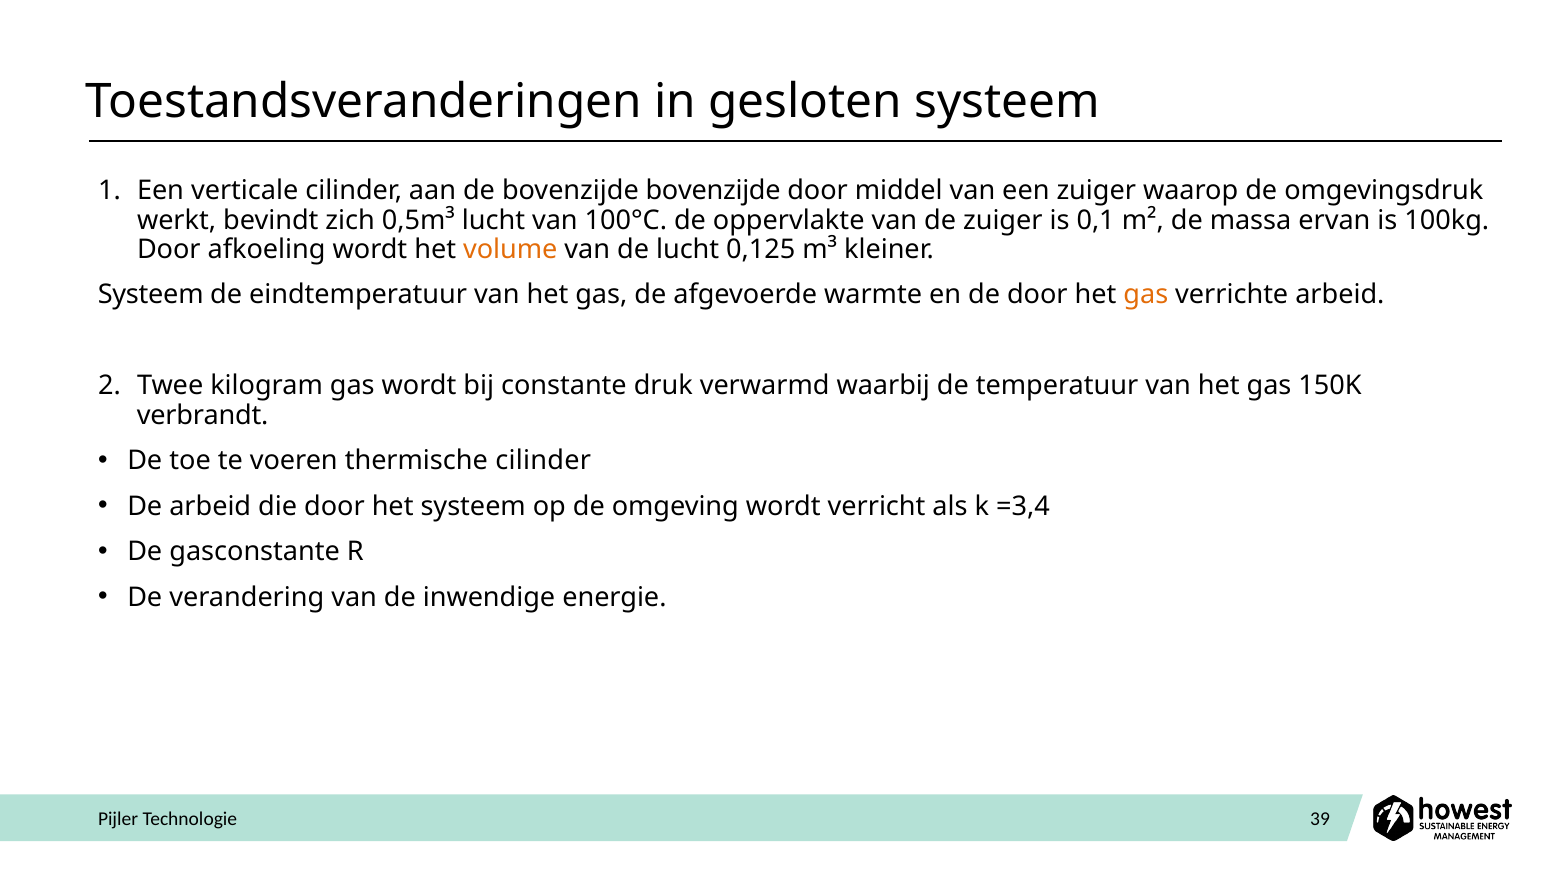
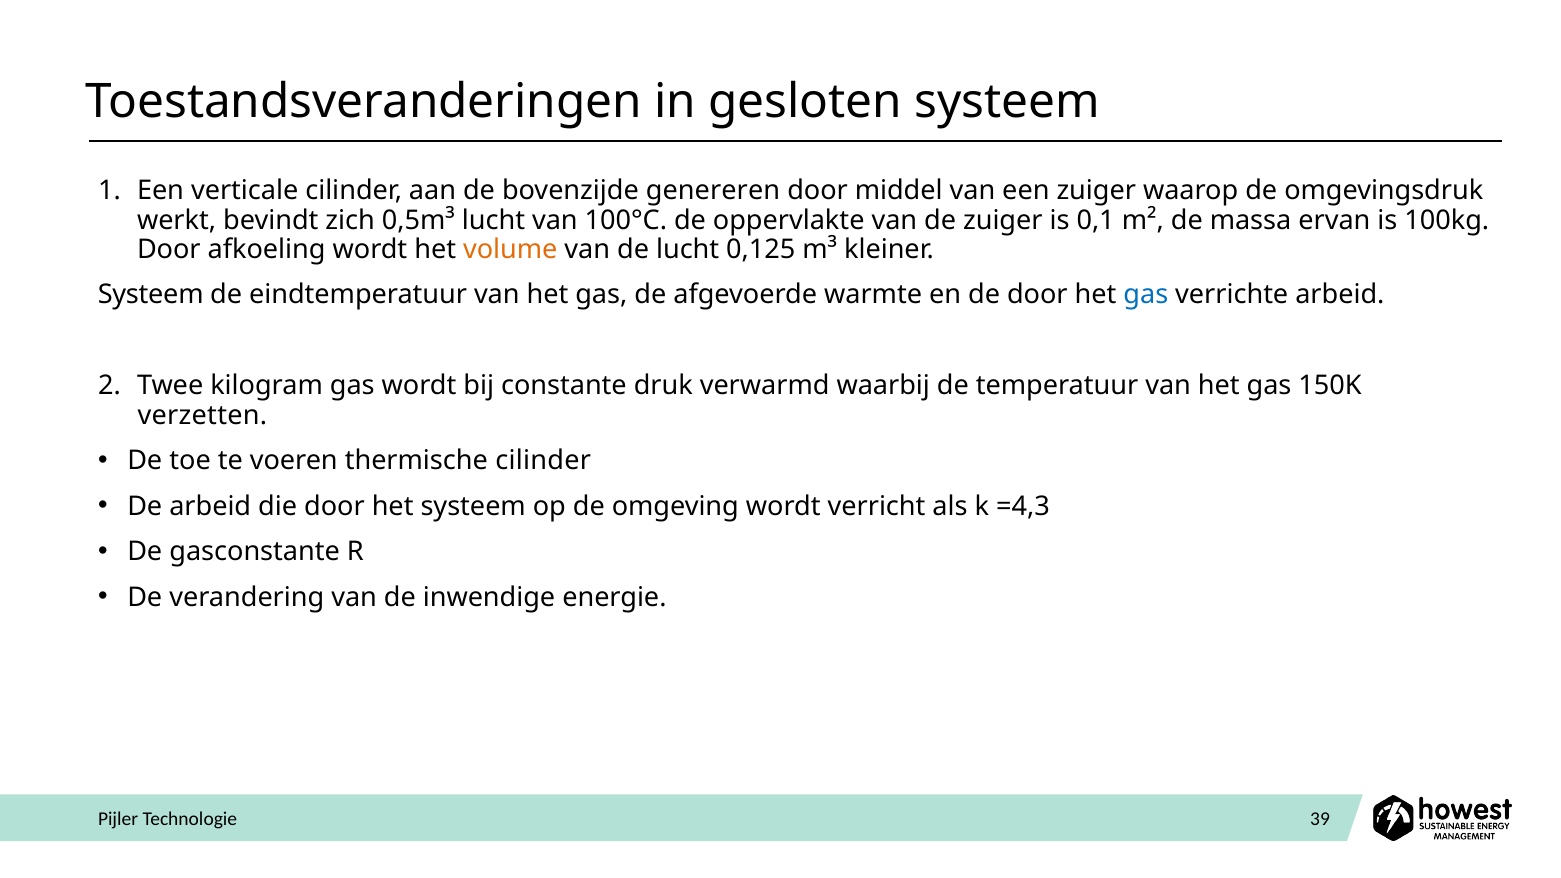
bovenzijde bovenzijde: bovenzijde -> genereren (713, 191)
gas colour: orange -> blue (1146, 295)
verbrandt: verbrandt -> verzetten (202, 415)
=3,4: =3,4 -> =4,3 (1023, 506)
